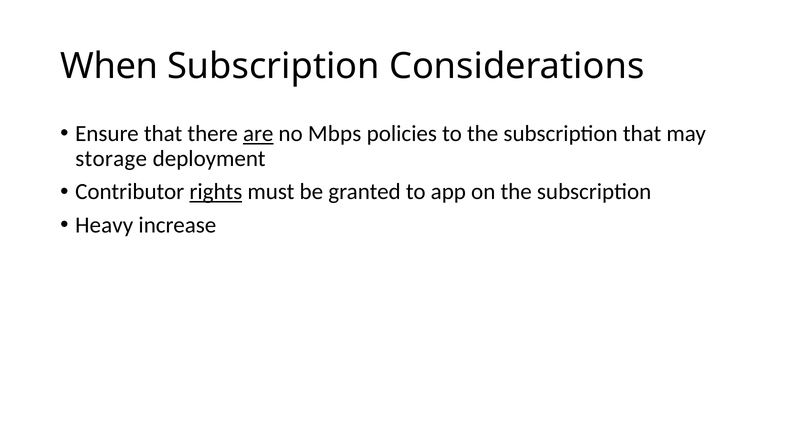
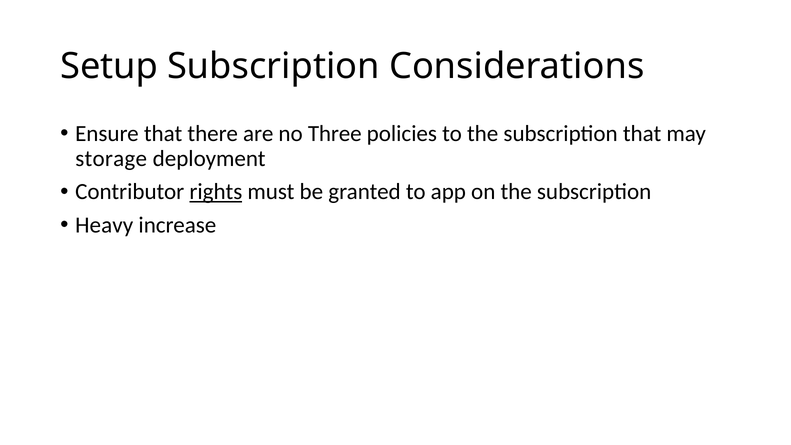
When: When -> Setup (109, 66)
are underline: present -> none (258, 134)
Mbps: Mbps -> Three (335, 134)
